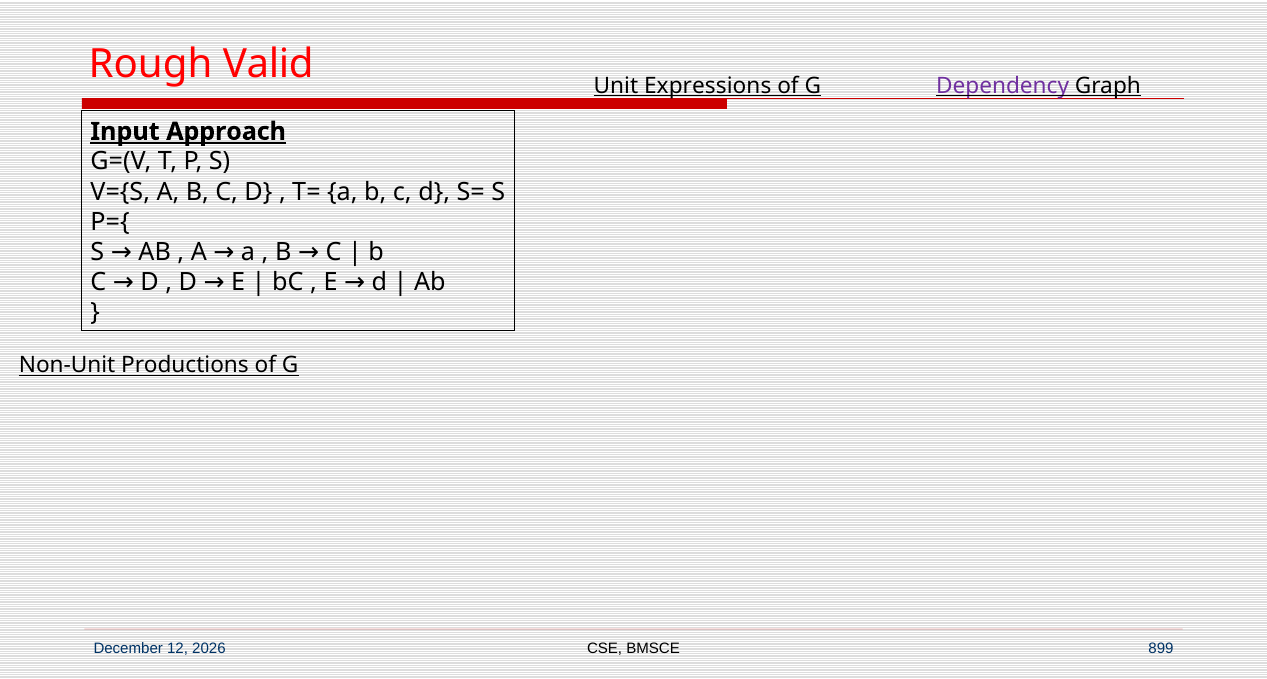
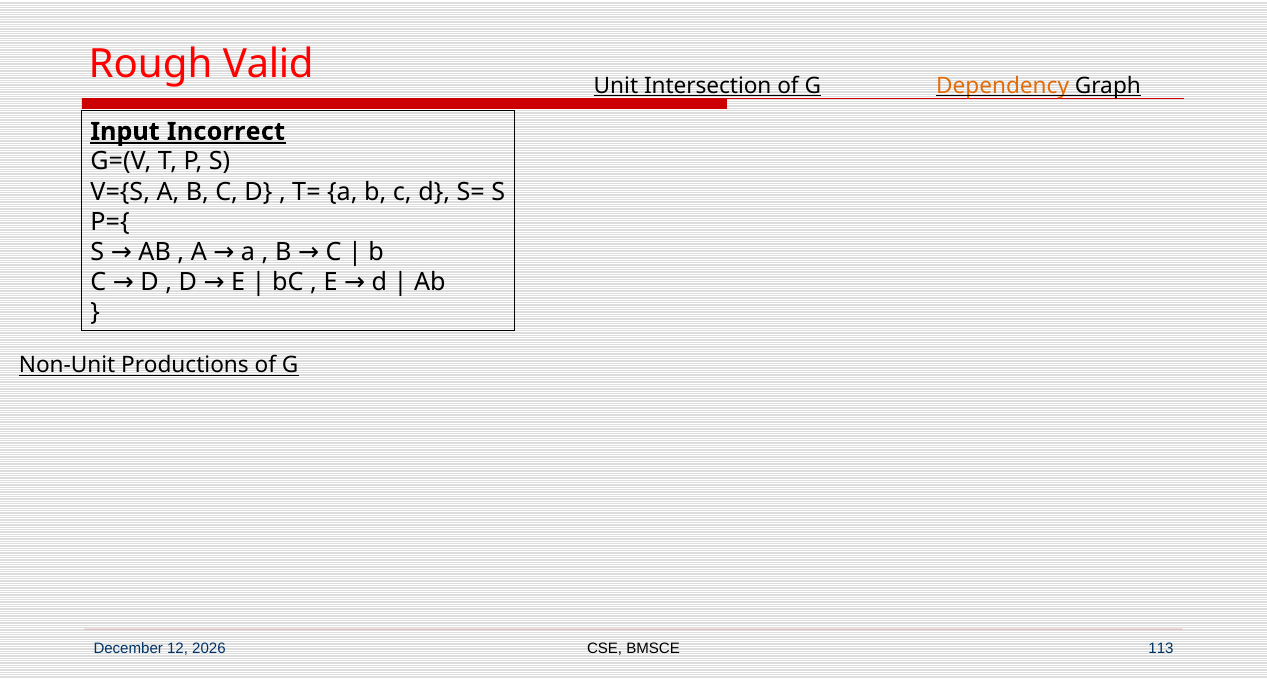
Expressions: Expressions -> Intersection (708, 86)
Dependency colour: purple -> orange (1003, 86)
Approach: Approach -> Incorrect (226, 131)
899: 899 -> 113 (1161, 648)
